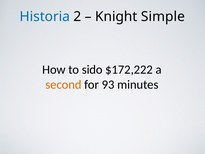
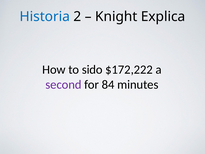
Simple: Simple -> Explica (163, 17)
second colour: orange -> purple (63, 84)
93: 93 -> 84 (108, 84)
